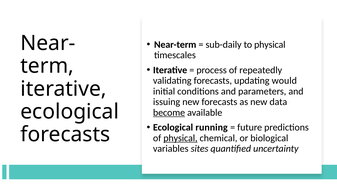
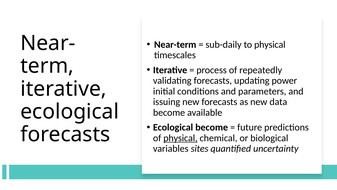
would: would -> power (284, 81)
become underline: present -> none (169, 112)
Ecological running: running -> become (212, 127)
